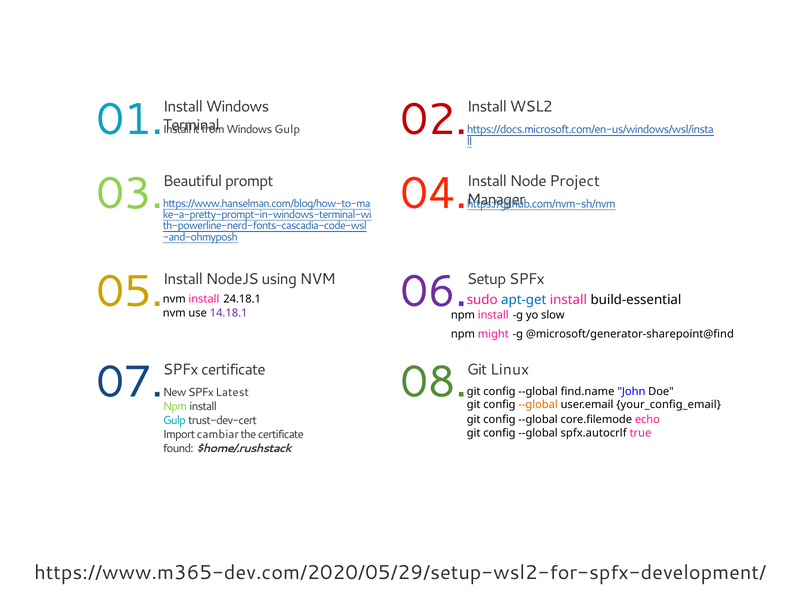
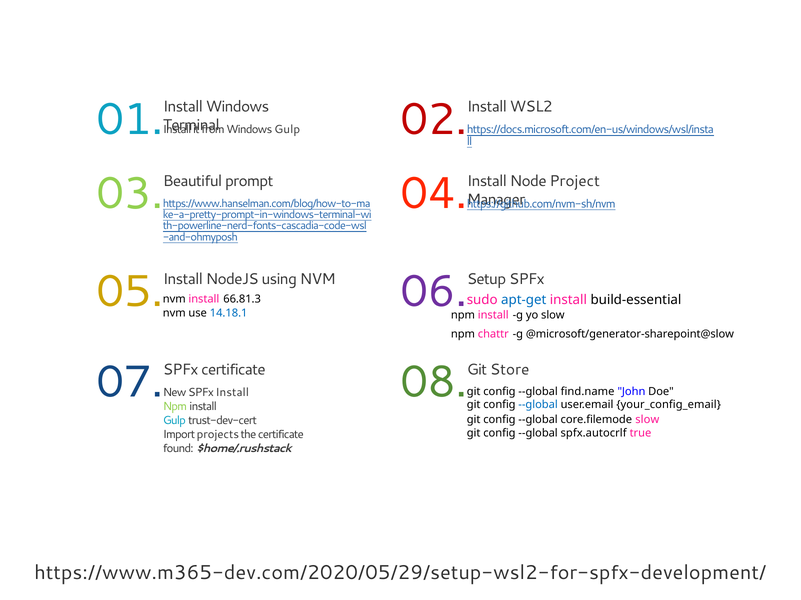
24.18.1: 24.18.1 -> 66.81.3 (242, 299)
14.18.1 colour: purple -> blue (229, 313)
might: might -> chattr (493, 334)
@microsoft/generator-sharepoint@find: @microsoft/generator-sharepoint@find -> @microsoft/generator-sharepoint@slow (630, 334)
Linux: Linux -> Store (510, 370)
Latest: Latest -> Install (232, 393)
--global colour: orange -> blue (538, 405)
core.filemode echo: echo -> slow (647, 420)
cambiar: cambiar -> projects (218, 435)
